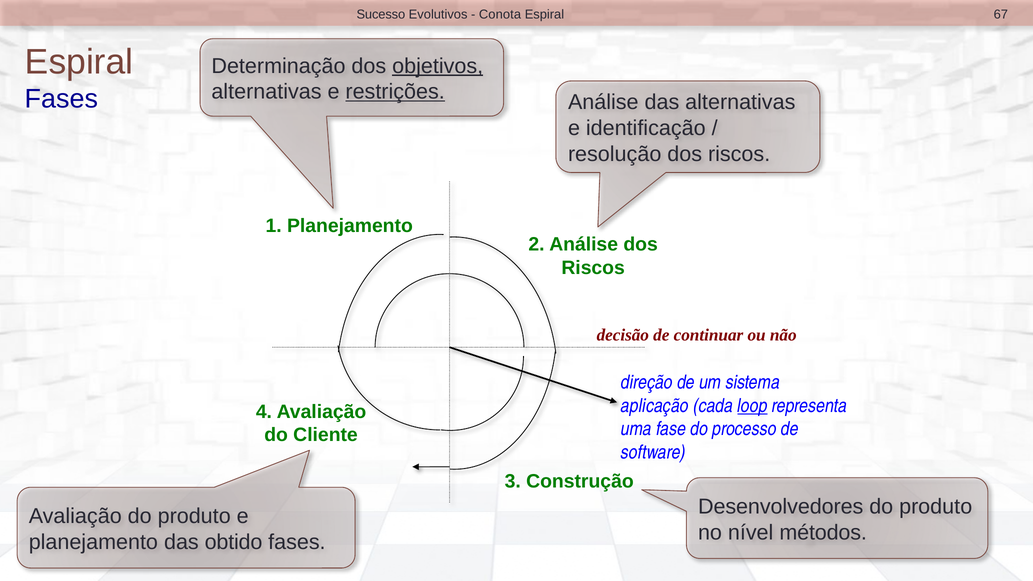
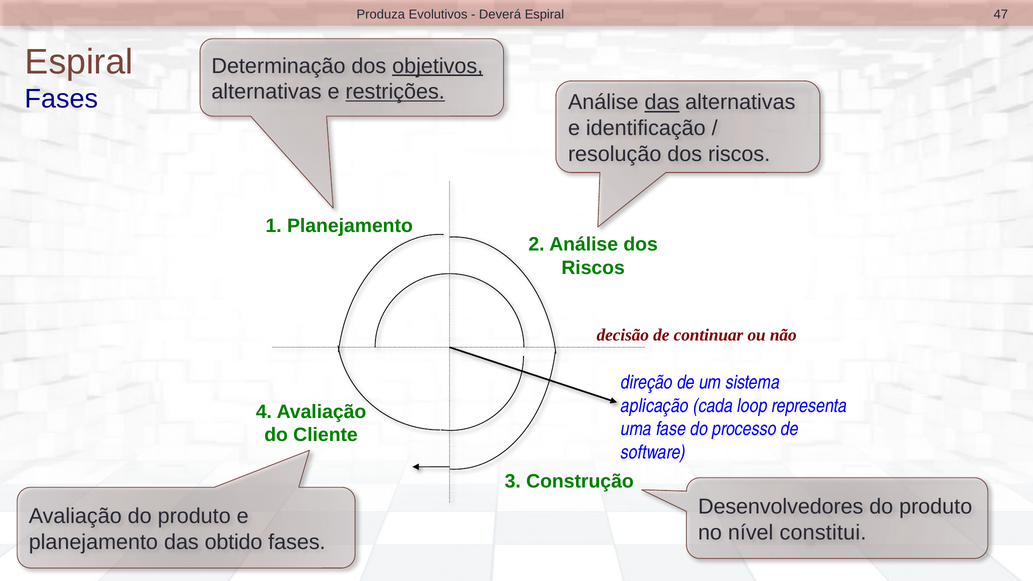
Sucesso: Sucesso -> Produza (381, 15)
Conota: Conota -> Deverá (500, 15)
67: 67 -> 47 (1001, 15)
das underline: none -> present (662, 102)
loop underline: present -> none (752, 406)
métodos: métodos -> constitui (823, 533)
